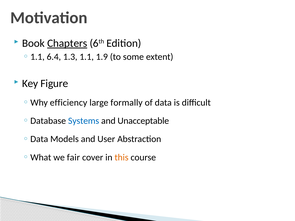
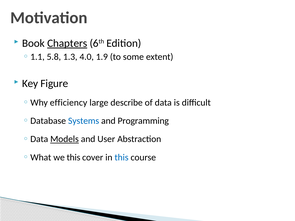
6.4: 6.4 -> 5.8 (54, 57)
1.1: 1.1 -> 4.0 (87, 57)
formally: formally -> describe (127, 103)
Unacceptable: Unacceptable -> Programming (143, 121)
Models underline: none -> present (64, 139)
we fair: fair -> this (74, 158)
this colour: orange -> blue (122, 158)
